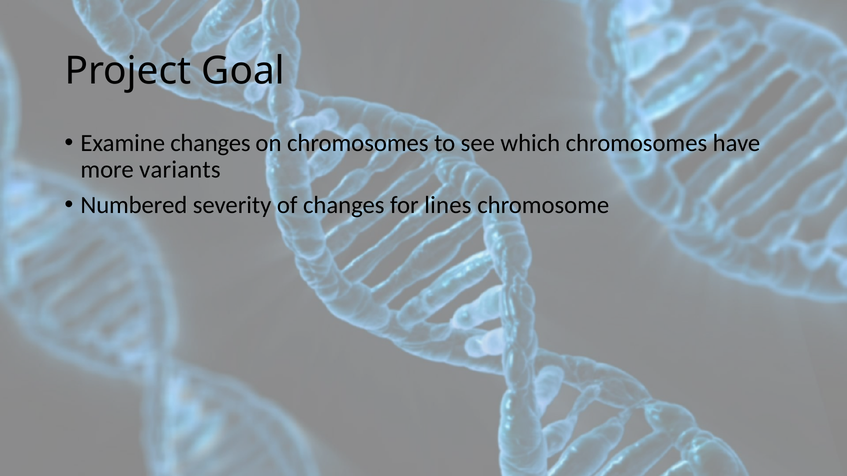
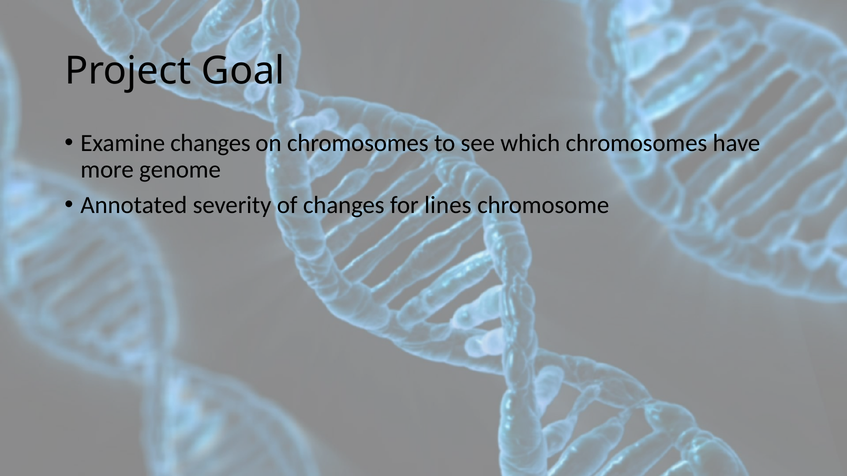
variants: variants -> genome (180, 170)
Numbered: Numbered -> Annotated (134, 205)
